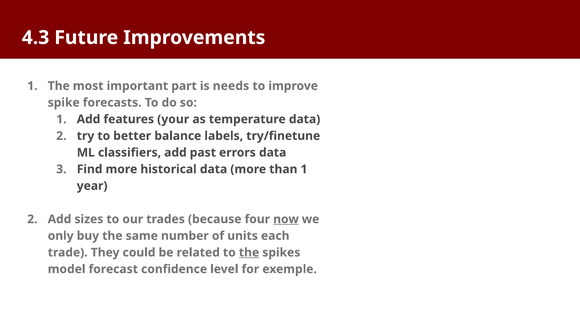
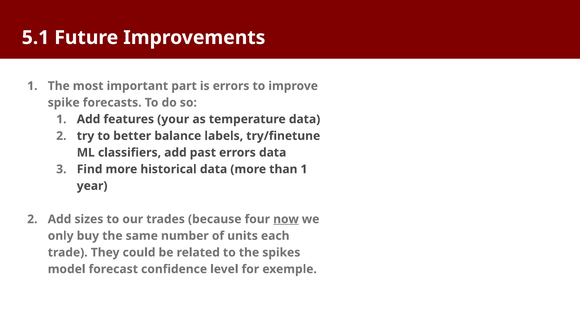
4.3: 4.3 -> 5.1 (36, 38)
is needs: needs -> errors (231, 86)
the underline: present -> none (249, 253)
